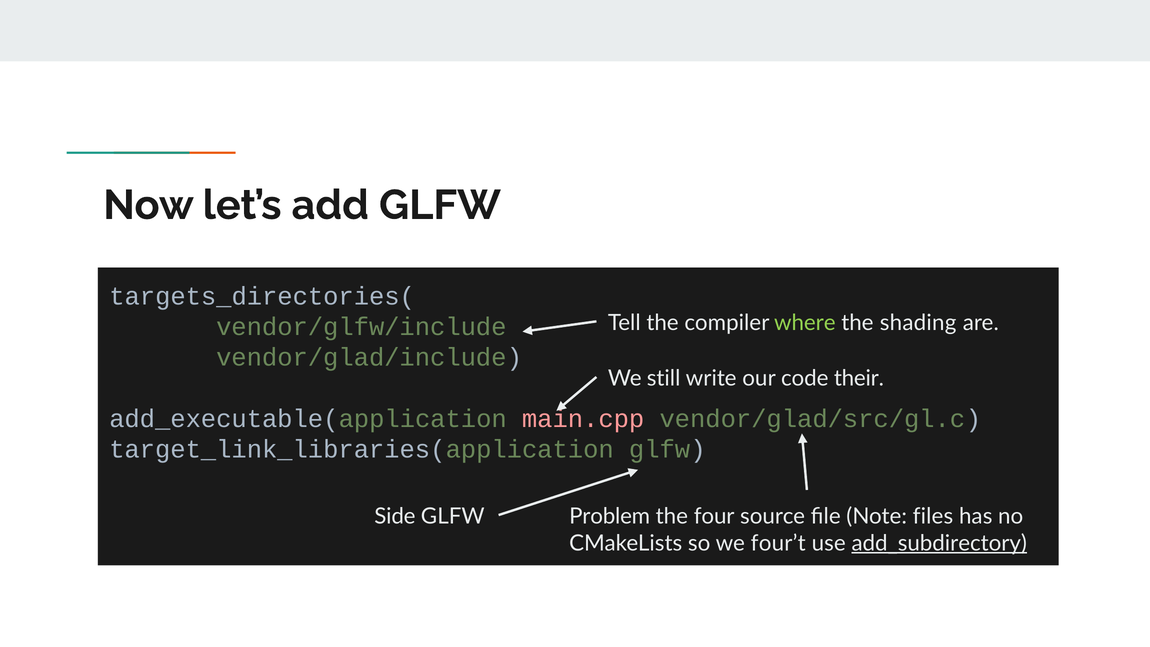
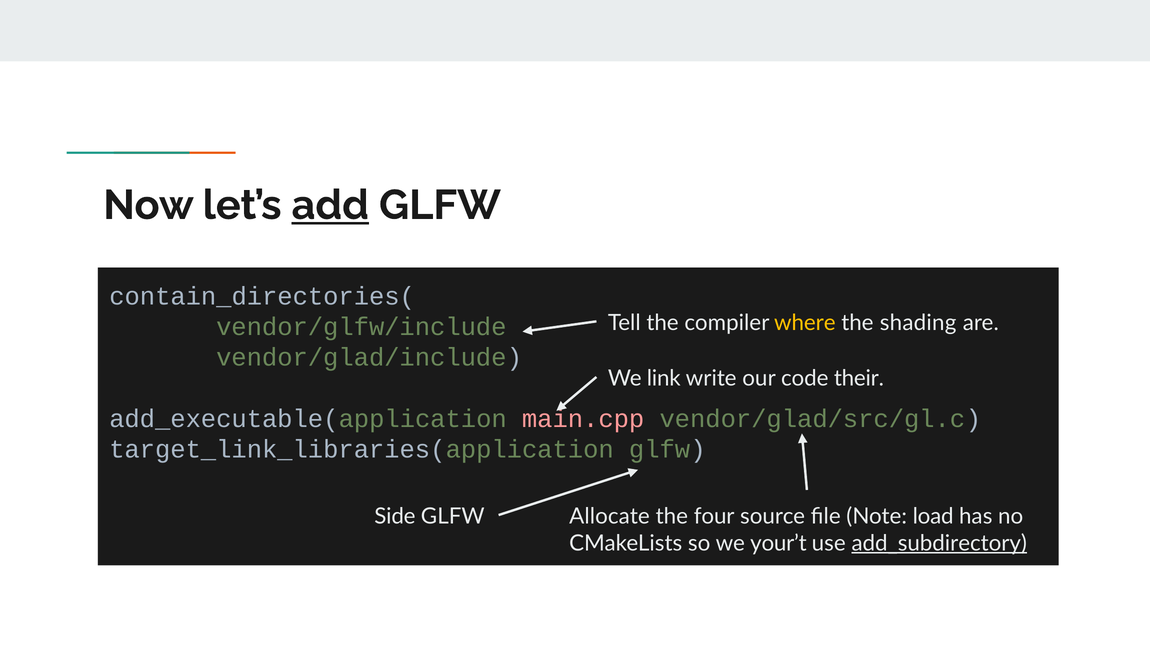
add underline: none -> present (330, 205)
targets_directories(: targets_directories( -> contain_directories( (262, 296)
where colour: light green -> yellow (805, 323)
still: still -> link (664, 378)
Problem: Problem -> Allocate (609, 516)
files: files -> load (933, 516)
four’t: four’t -> your’t (778, 543)
